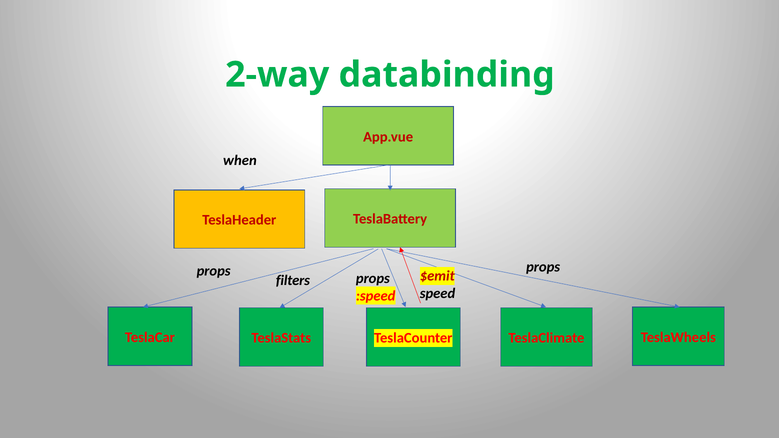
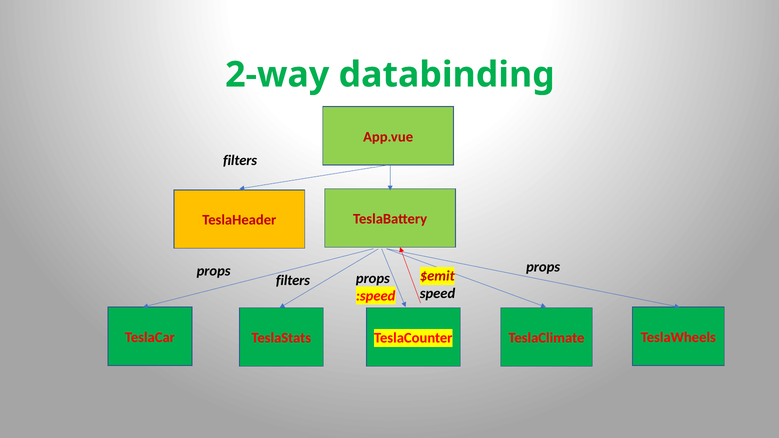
when: when -> filters (240, 160)
